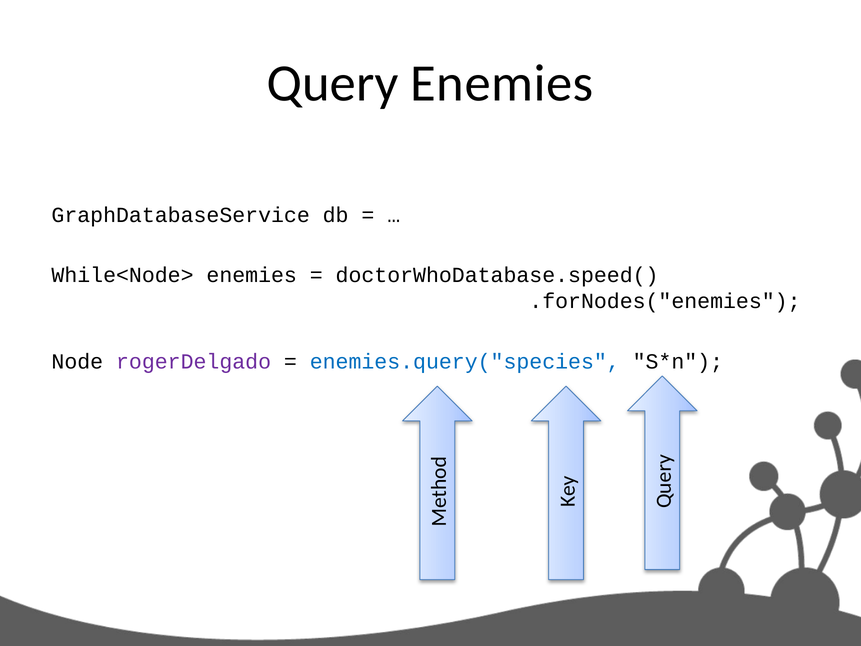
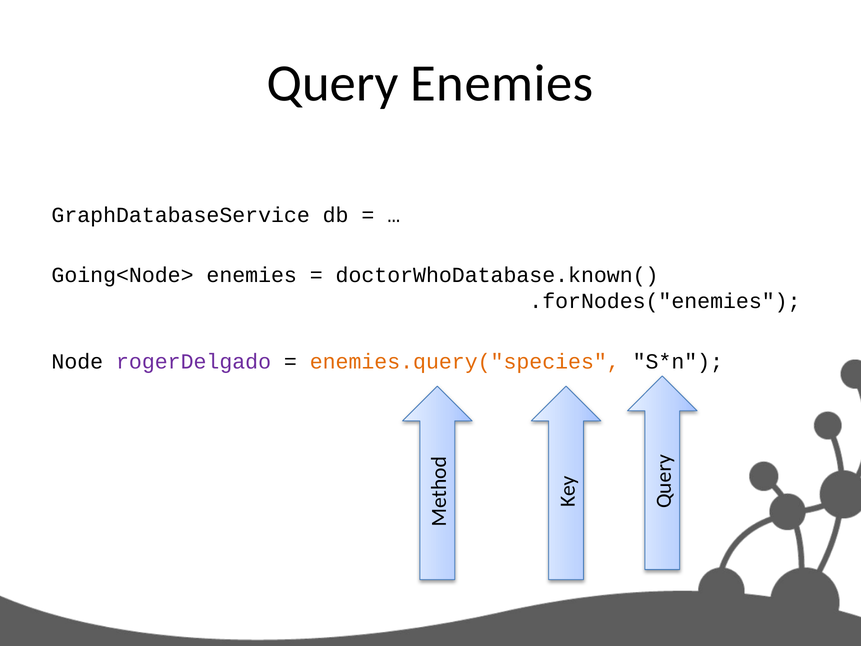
While<Node>: While<Node> -> Going<Node> (123, 275)
doctorWhoDatabase.speed(: doctorWhoDatabase.speed( -> doctorWhoDatabase.known( (497, 275)
enemies.query("species colour: blue -> orange (465, 361)
